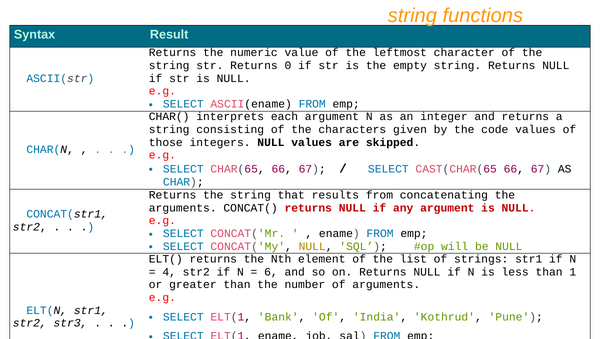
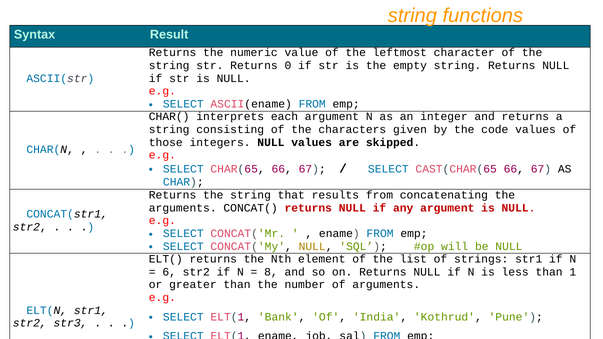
4: 4 -> 6 (169, 272)
6: 6 -> 8 (271, 272)
